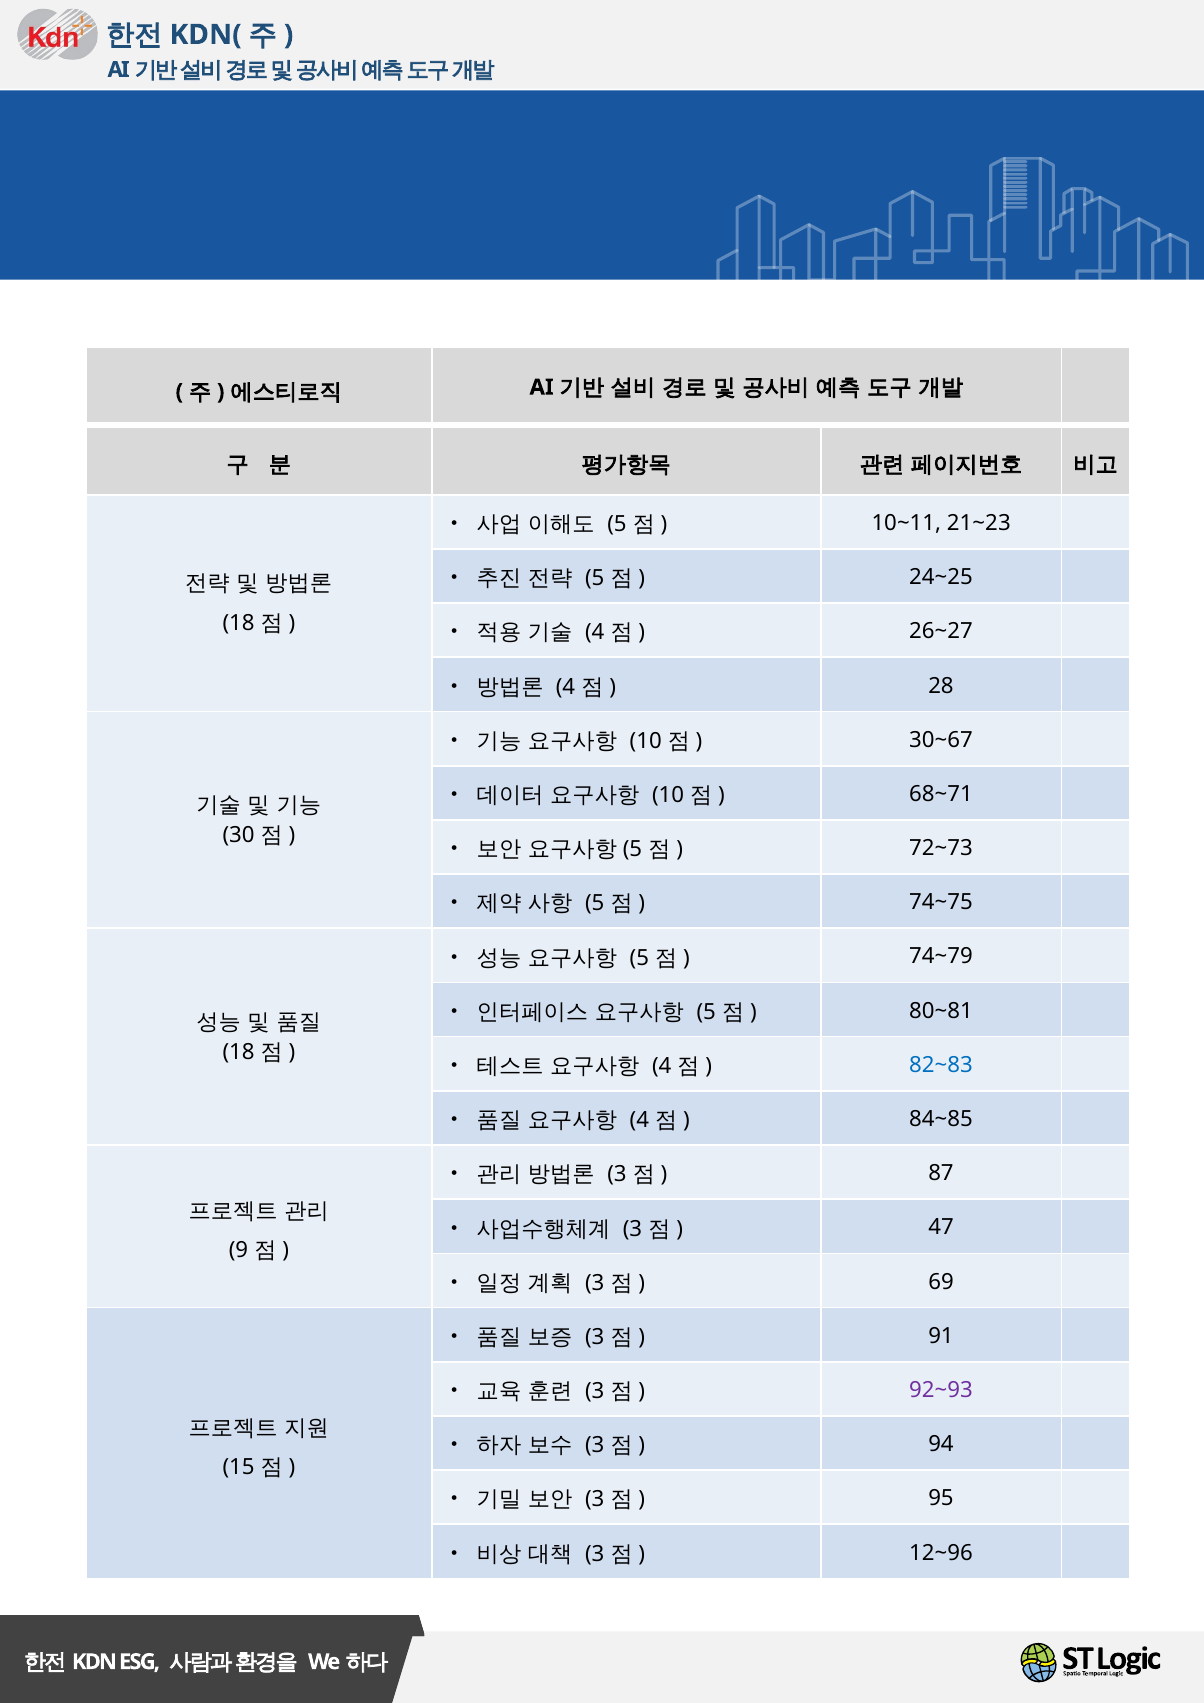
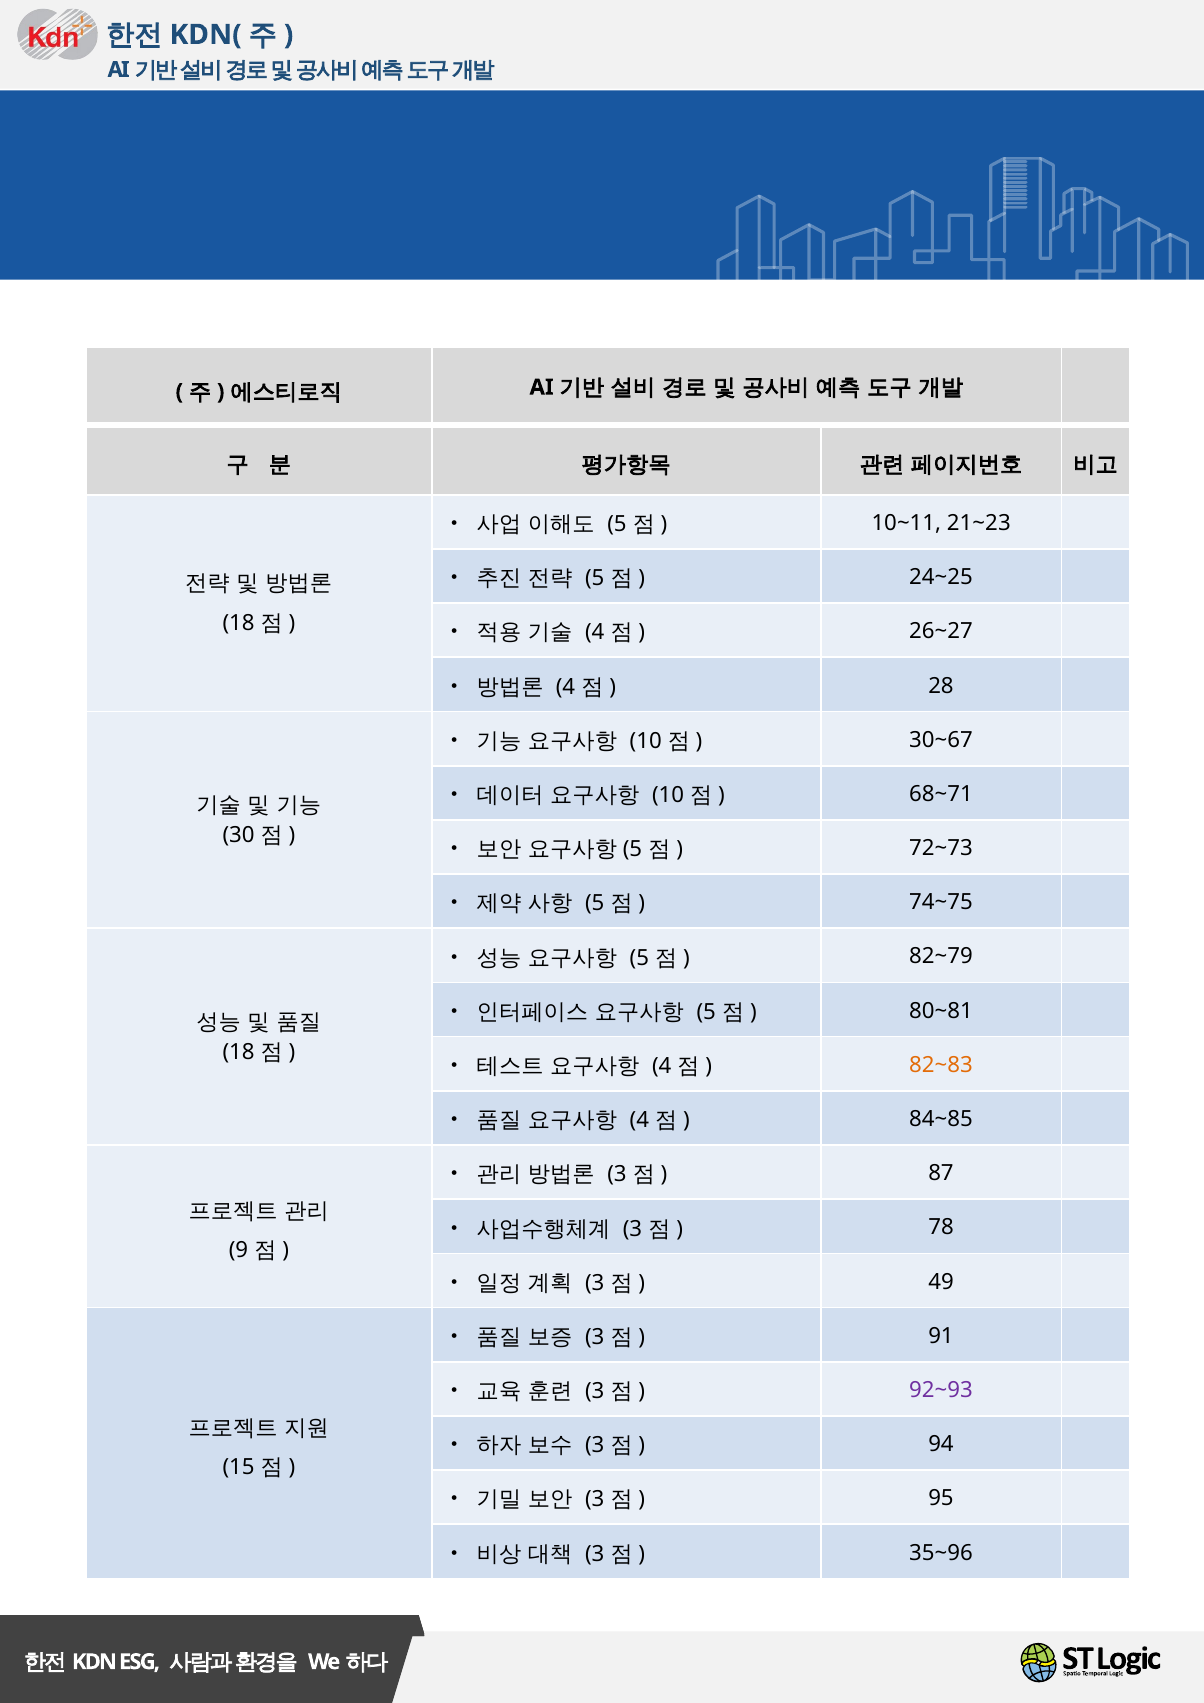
74~79: 74~79 -> 82~79 (941, 957)
82~83 colour: blue -> orange (941, 1065)
47: 47 -> 78 (941, 1227)
69: 69 -> 49 (941, 1282)
12~96: 12~96 -> 35~96 (941, 1553)
